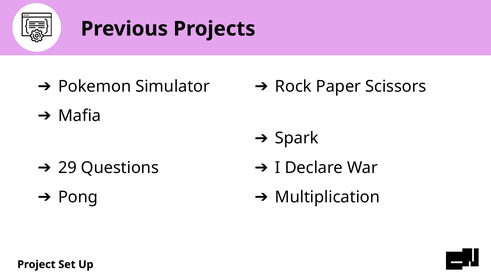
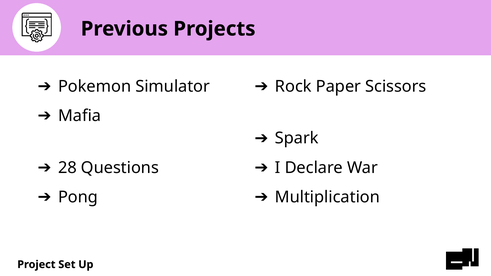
29: 29 -> 28 (67, 168)
